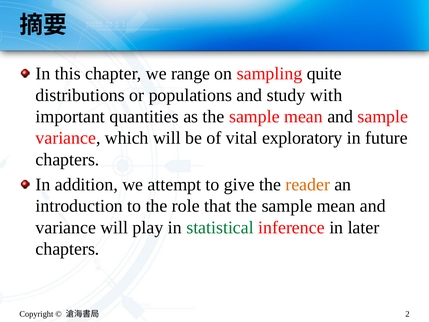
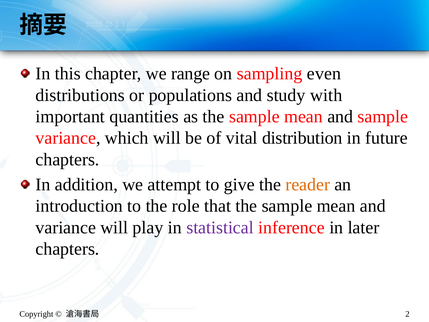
quite: quite -> even (324, 74)
exploratory: exploratory -> distribution (302, 138)
statistical colour: green -> purple (220, 227)
